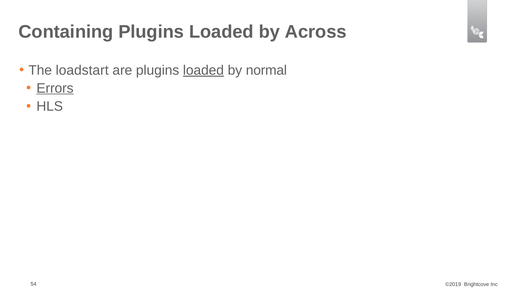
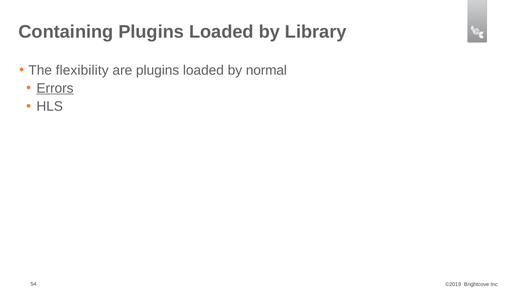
Across: Across -> Library (316, 32)
loadstart: loadstart -> flexibility (82, 70)
loaded underline: present -> none (203, 70)
